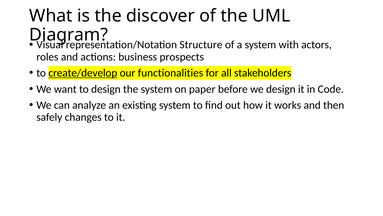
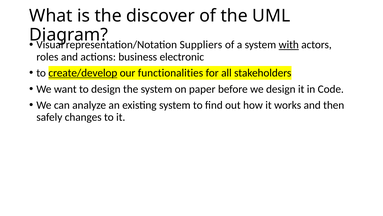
Structure: Structure -> Suppliers (201, 45)
with underline: none -> present (289, 45)
prospects: prospects -> electronic (182, 57)
